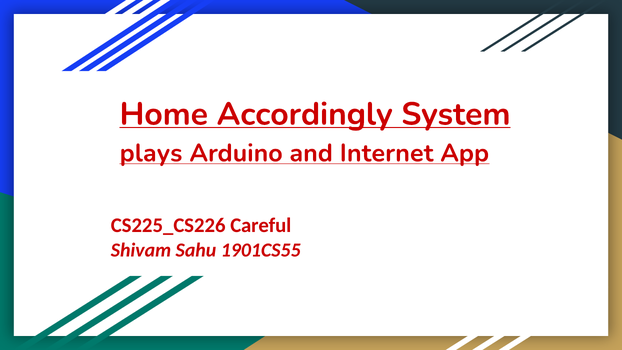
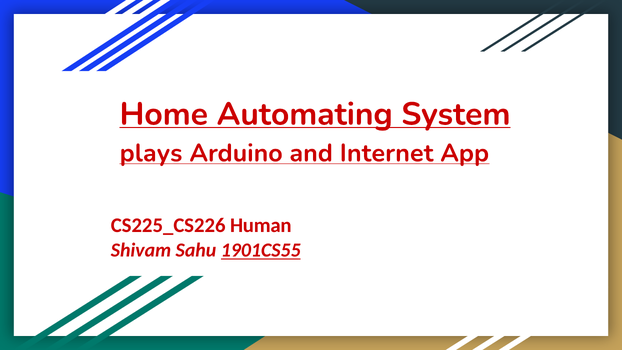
Accordingly: Accordingly -> Automating (305, 114)
Careful: Careful -> Human (261, 225)
1901CS55 underline: none -> present (261, 250)
